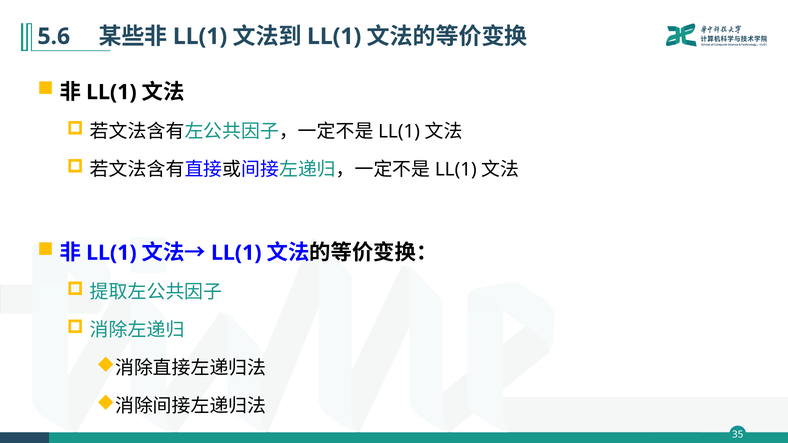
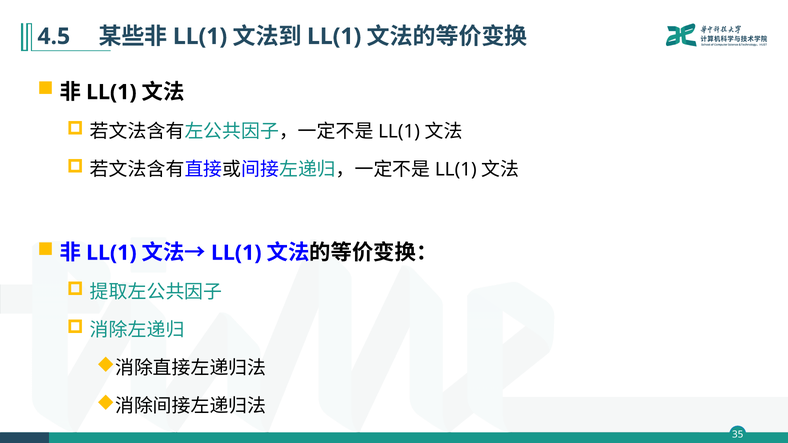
5.6: 5.6 -> 4.5 (54, 36)
